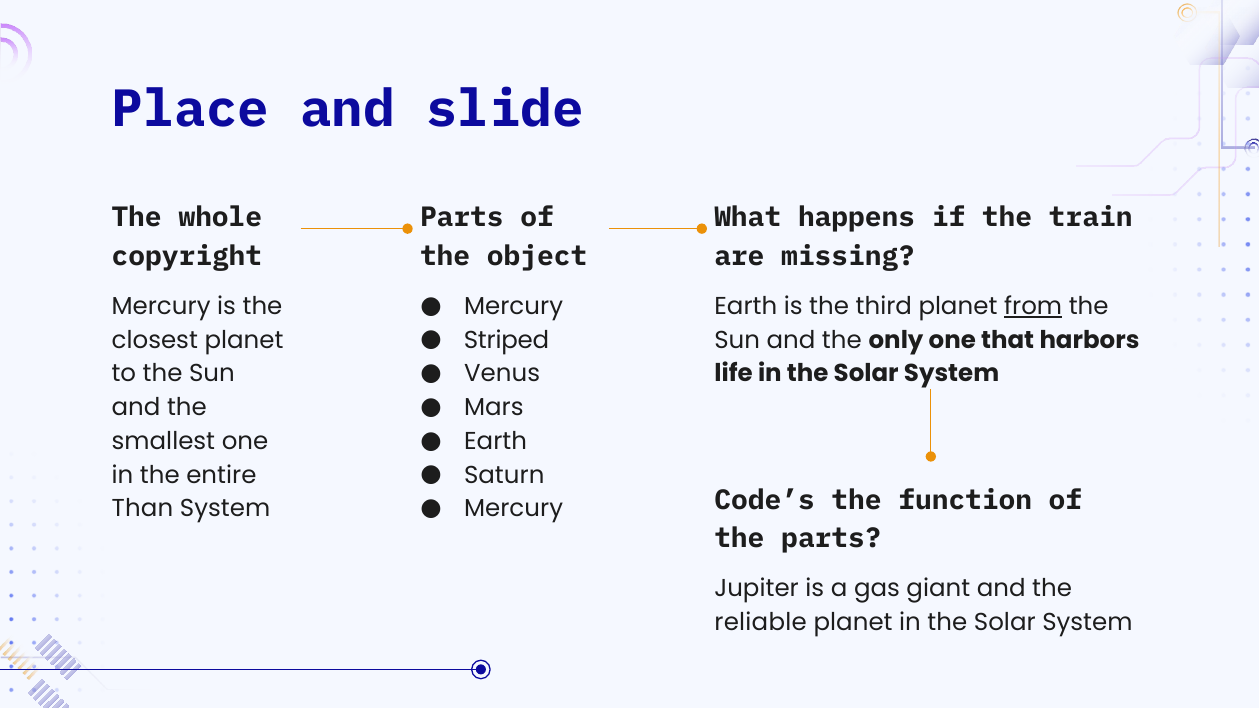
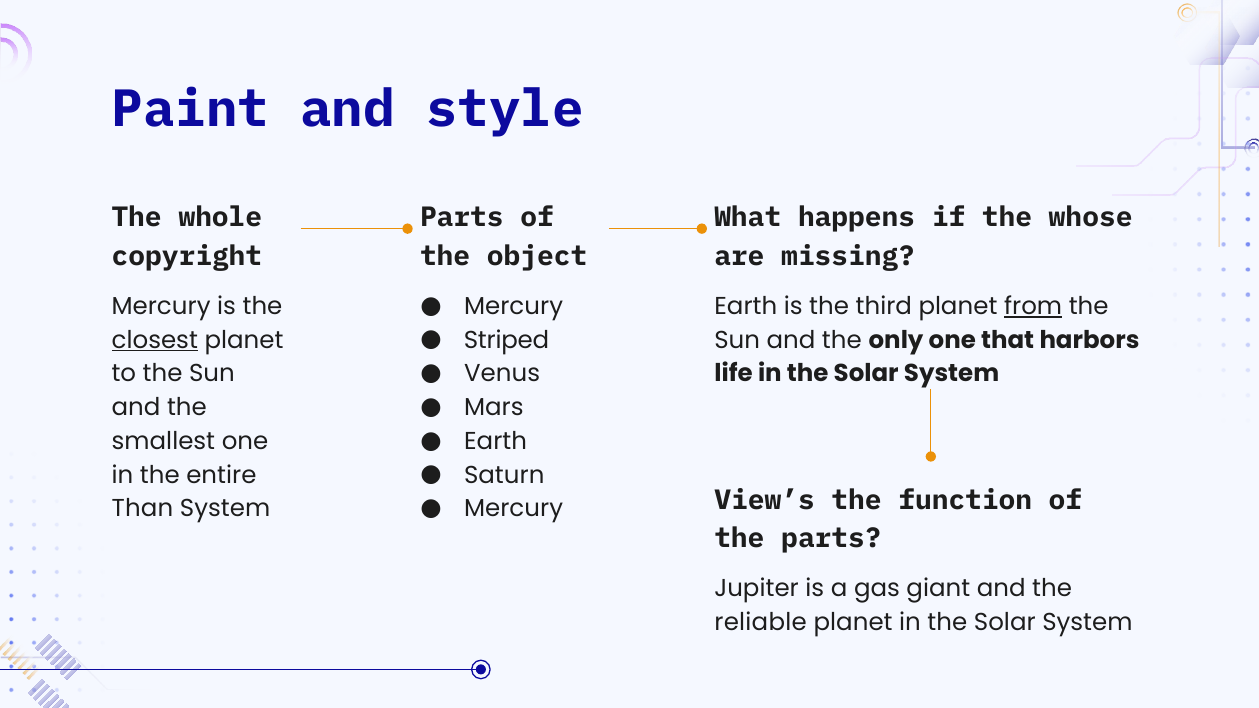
Place: Place -> Paint (190, 109)
slide: slide -> style (505, 109)
train: train -> whose (1091, 218)
closest underline: none -> present (155, 340)
Code’s: Code’s -> View’s (765, 500)
